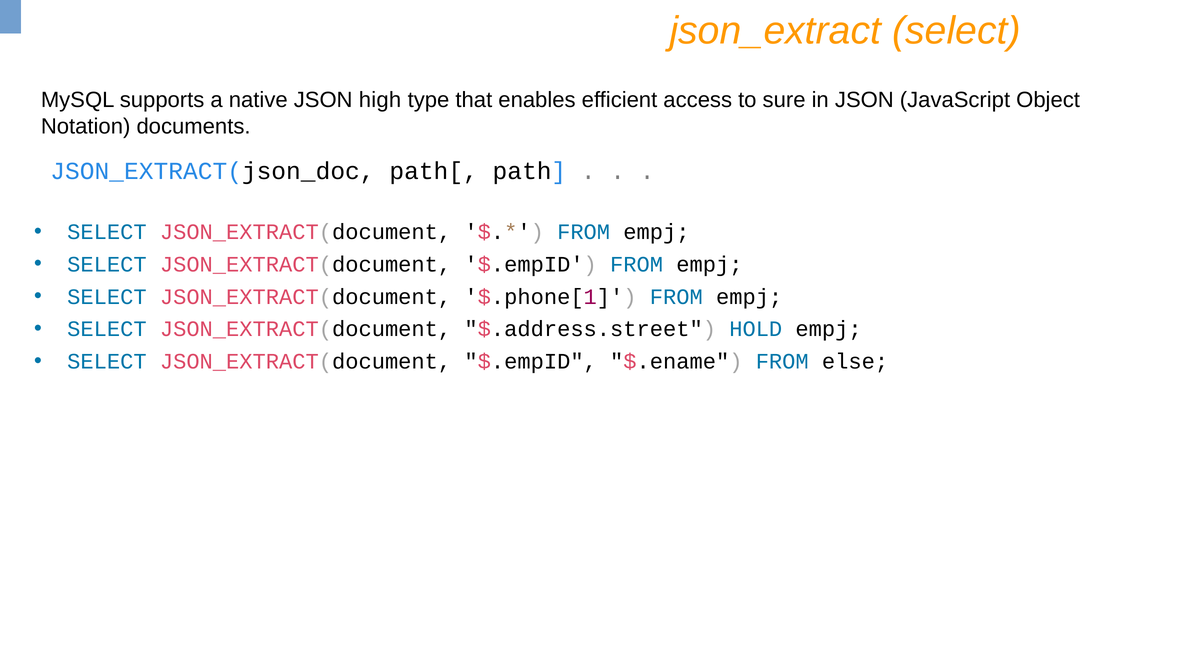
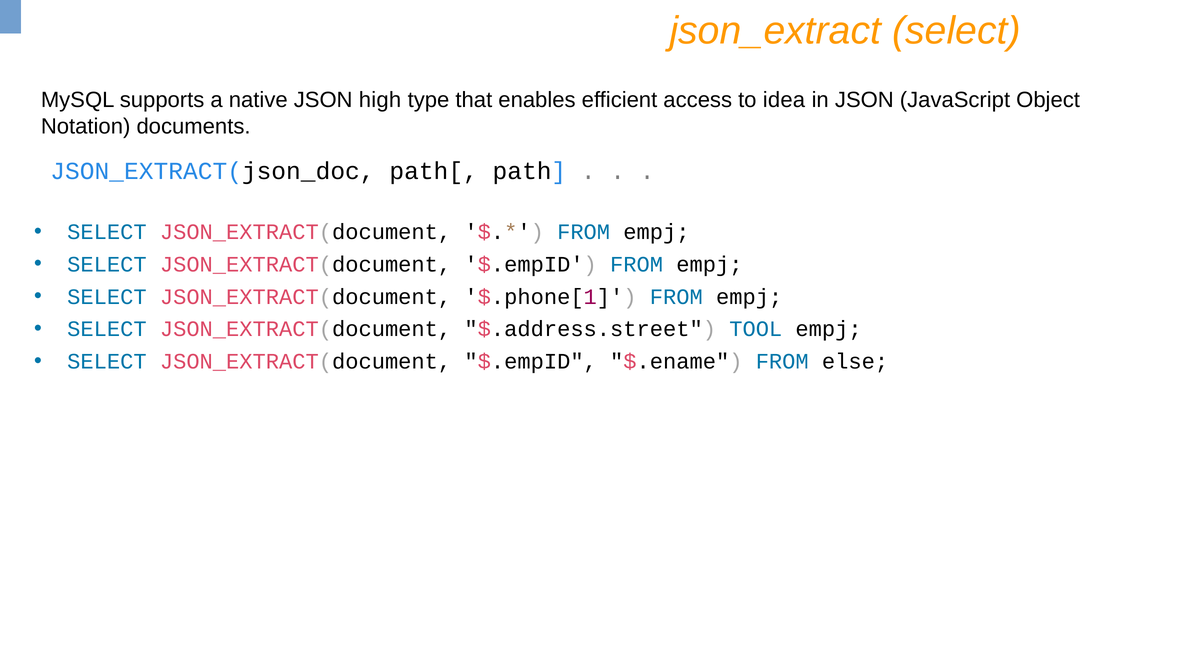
sure: sure -> idea (784, 100)
HOLD: HOLD -> TOOL (756, 329)
